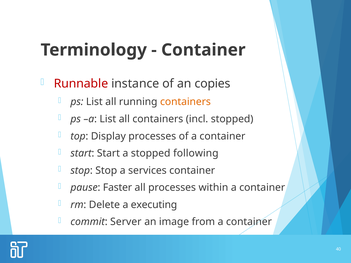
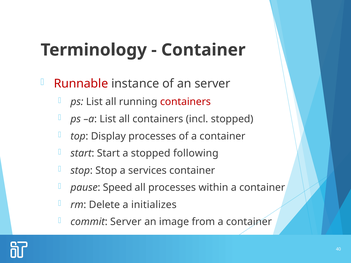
an copies: copies -> server (212, 84)
containers colour: orange -> red (185, 102)
Faster: Faster -> Speed (118, 188)
executing: executing -> initializes (154, 205)
